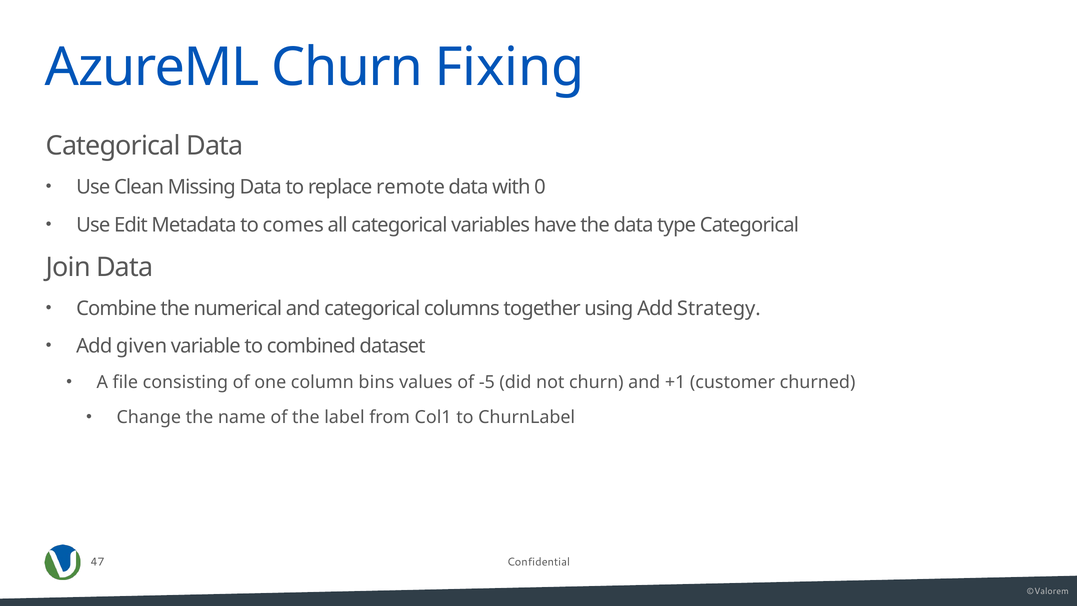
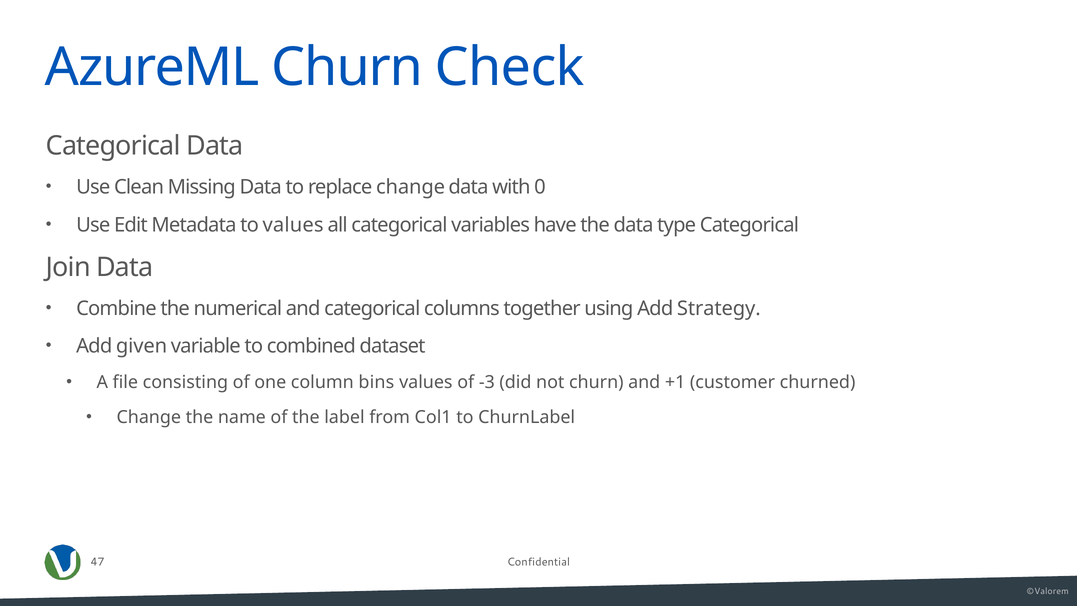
Fixing: Fixing -> Check (510, 67)
replace remote: remote -> change (411, 187)
to comes: comes -> values (293, 225)
-5: -5 -> -3 (487, 382)
